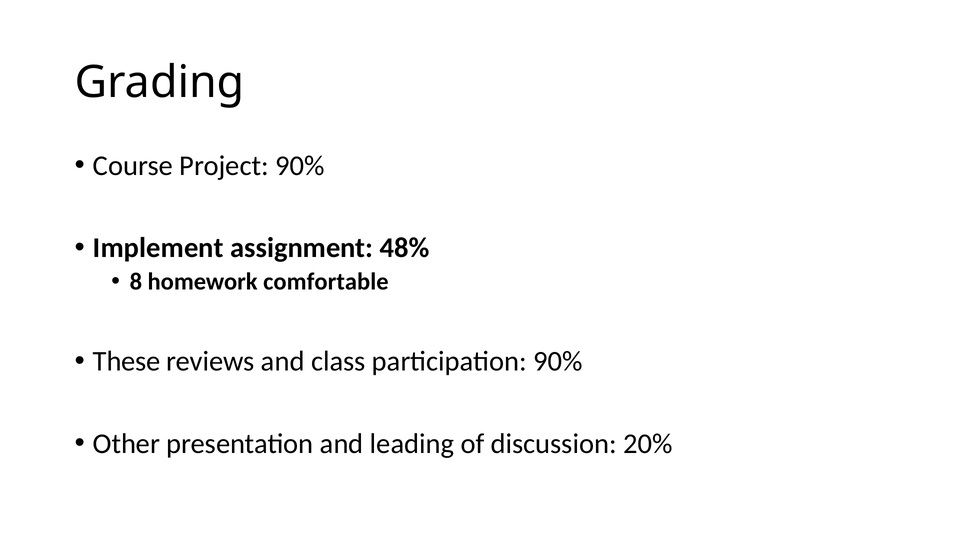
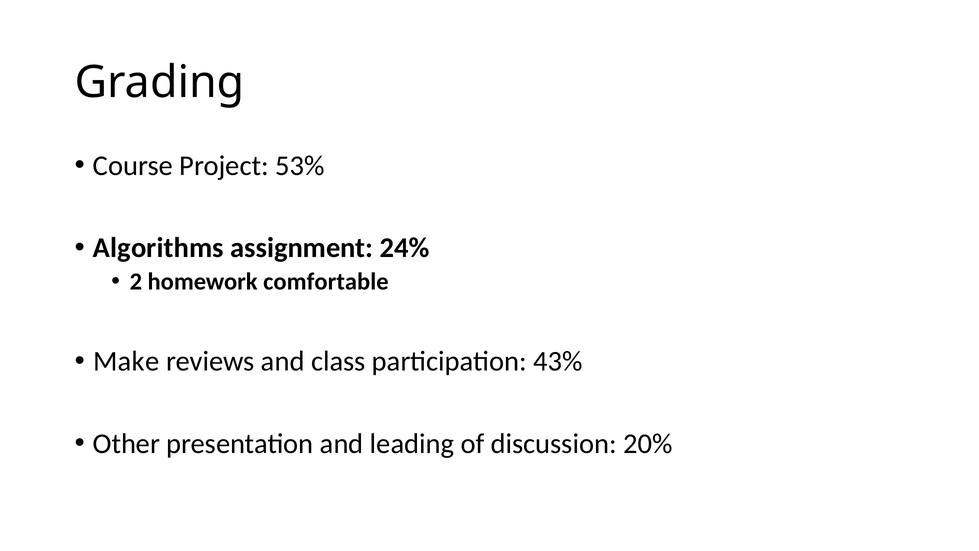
Project 90%: 90% -> 53% (300, 166)
Implement: Implement -> Algorithms (158, 248)
48%: 48% -> 24% (405, 248)
8: 8 -> 2 (136, 281)
These: These -> Make (126, 361)
participation 90%: 90% -> 43% (558, 361)
